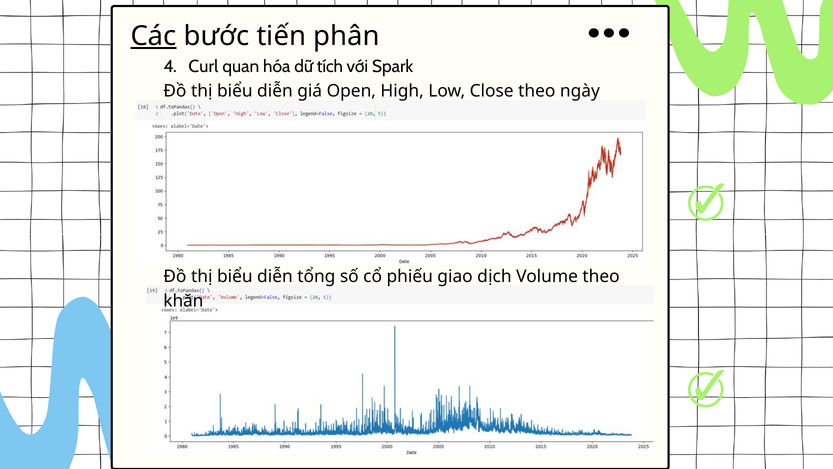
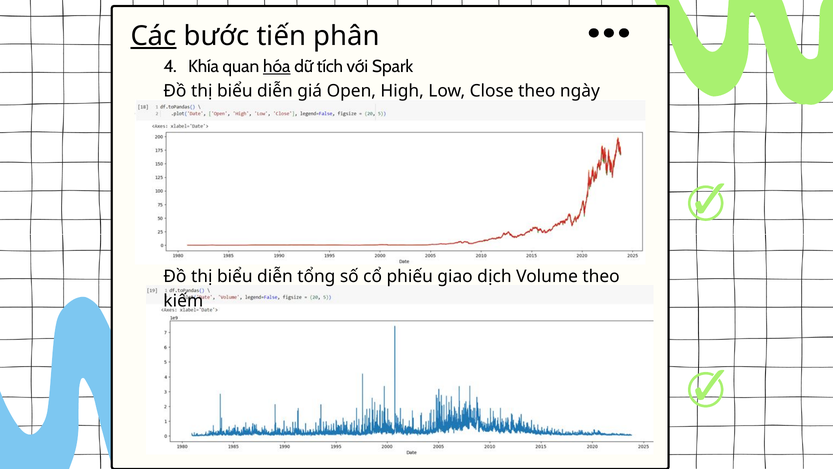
Curl: Curl -> Khía (204, 66)
hóa underline: none -> present (277, 66)
khăn: khăn -> kiếm (183, 301)
